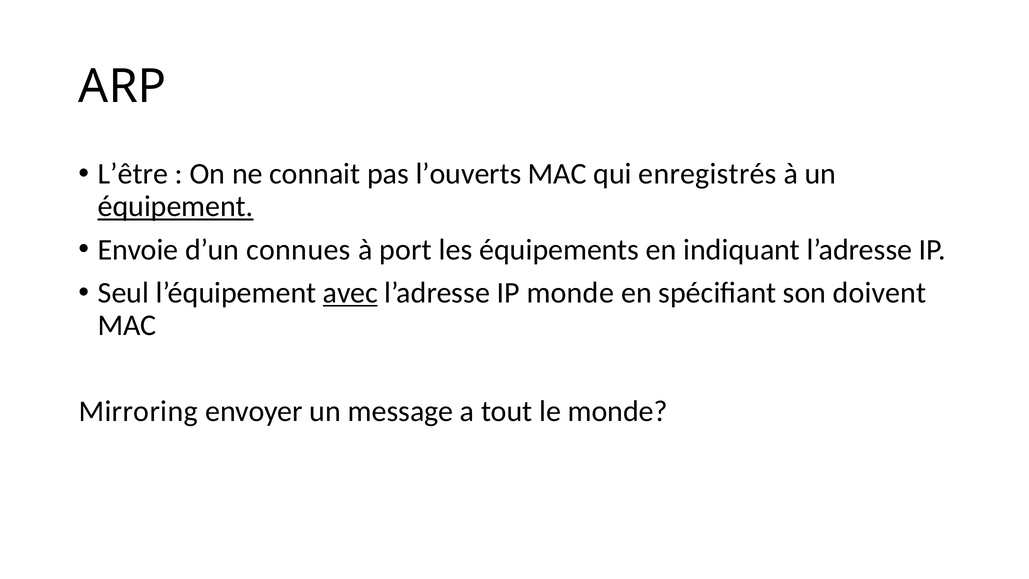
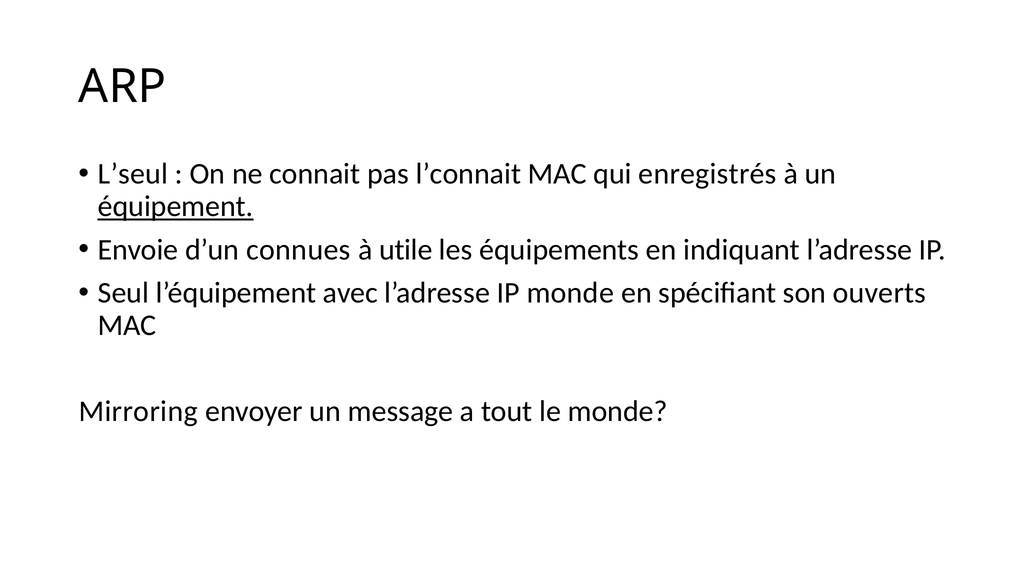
L’être: L’être -> L’seul (133, 174)
l’ouverts: l’ouverts -> l’connait (468, 174)
port: port -> utile (406, 250)
avec underline: present -> none (350, 293)
doivent: doivent -> ouverts (879, 293)
